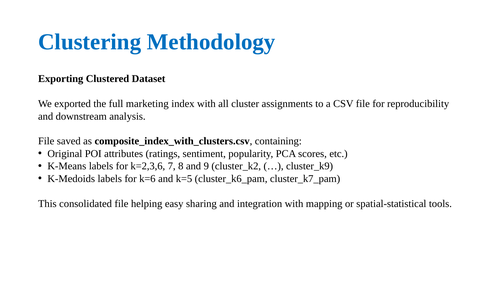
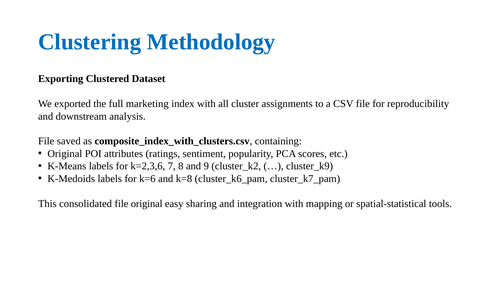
k=5: k=5 -> k=8 (184, 179)
file helping: helping -> original (147, 204)
